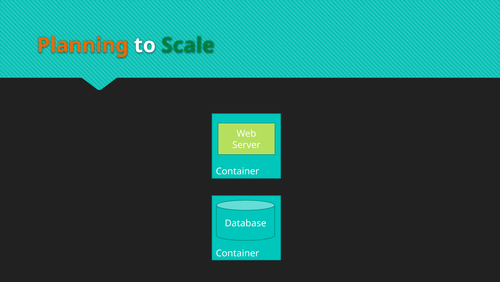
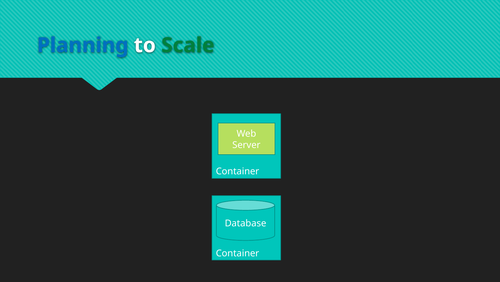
Planning colour: orange -> blue (83, 45)
